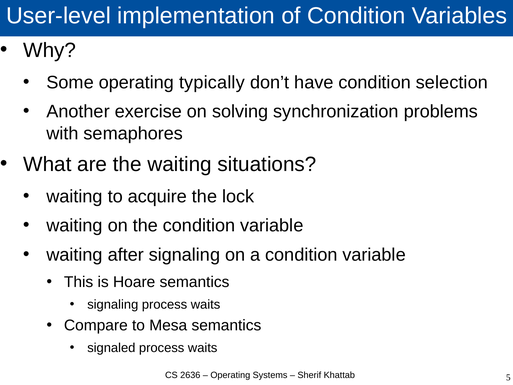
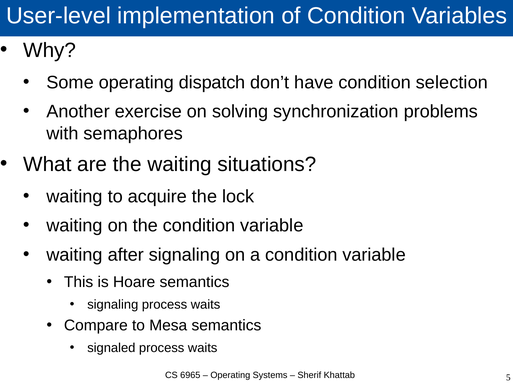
typically: typically -> dispatch (212, 83)
2636: 2636 -> 6965 (190, 375)
